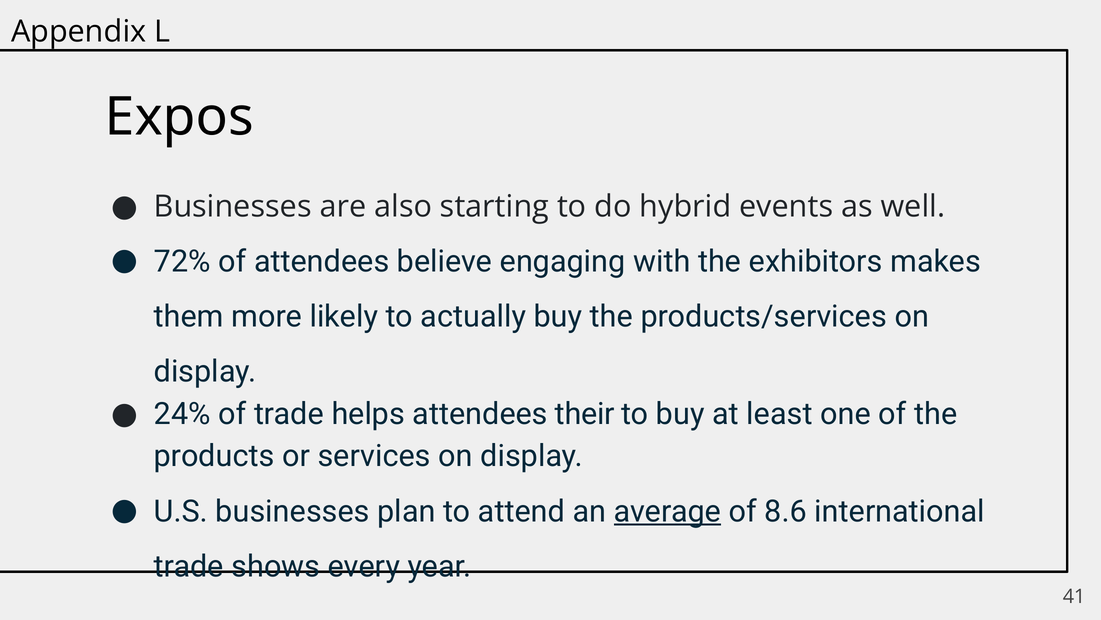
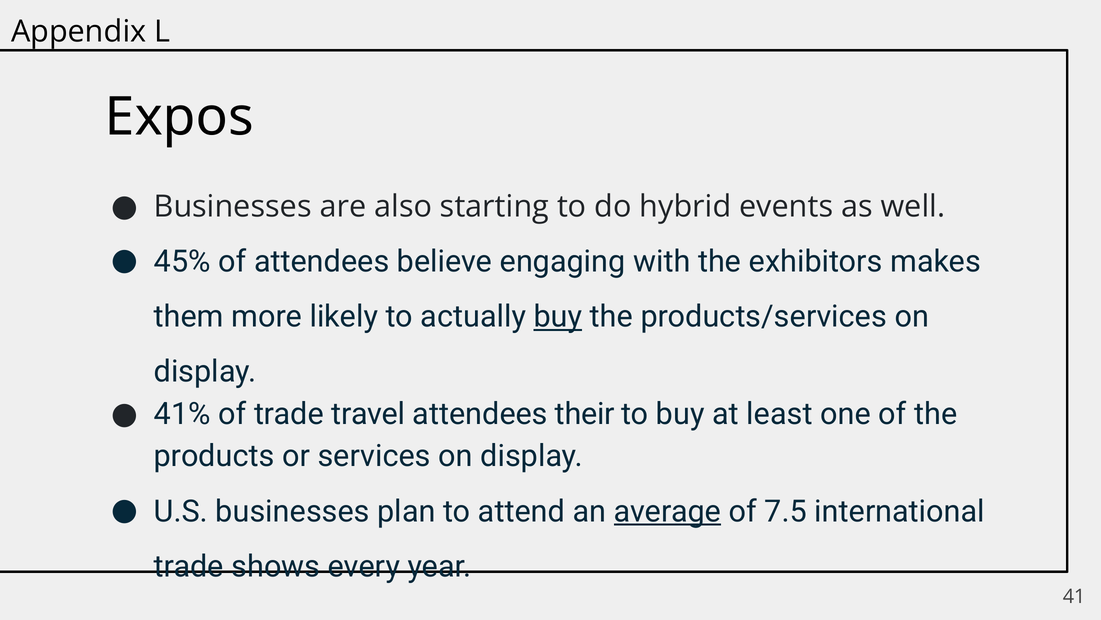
72%: 72% -> 45% (182, 261)
buy underline: none -> present (558, 316)
24%: 24% -> 41% (182, 414)
helps: helps -> travel (368, 414)
8.6: 8.6 -> 7.5 (786, 511)
